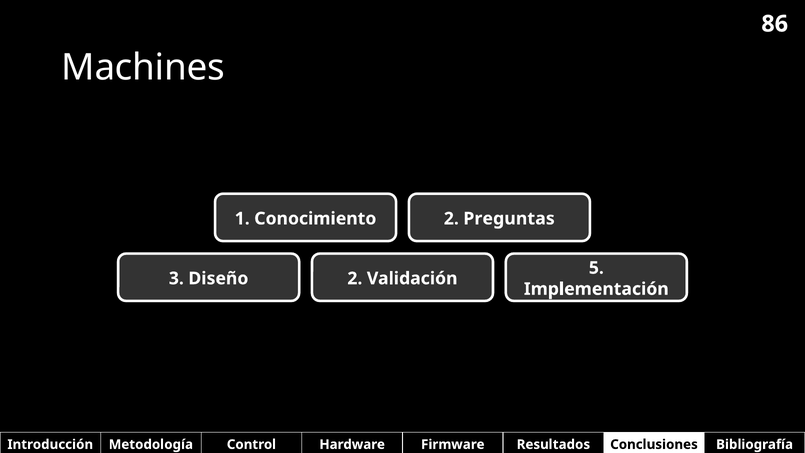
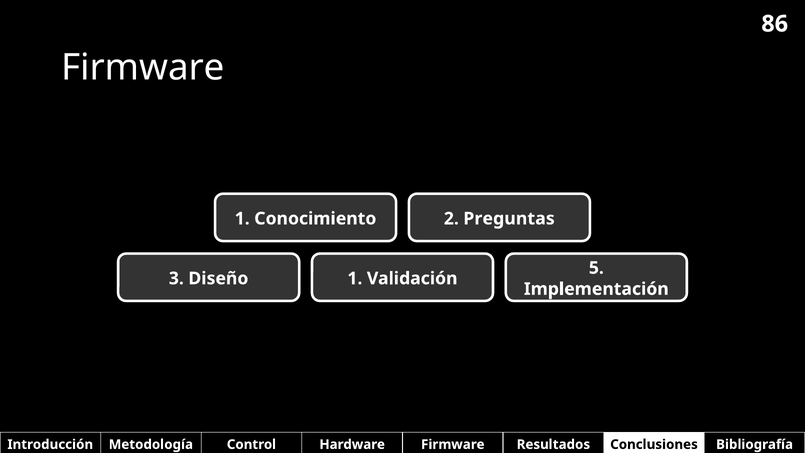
Machines: Machines -> Firmware (143, 68)
Diseño 2: 2 -> 1 (355, 278)
